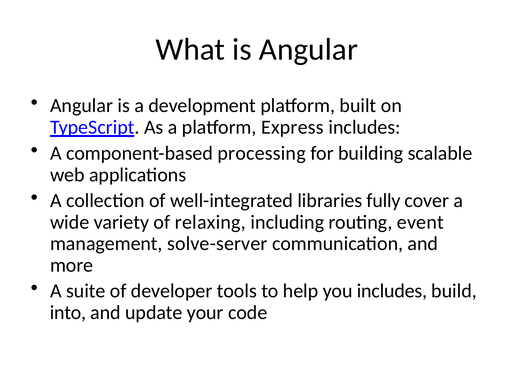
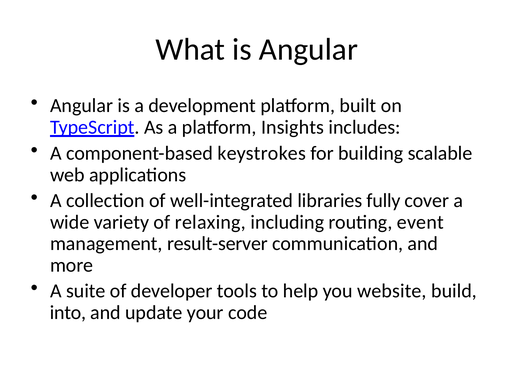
Express: Express -> Insights (292, 127)
processing: processing -> keystrokes (262, 154)
solve-server: solve-server -> result-server (217, 244)
you includes: includes -> website (392, 291)
